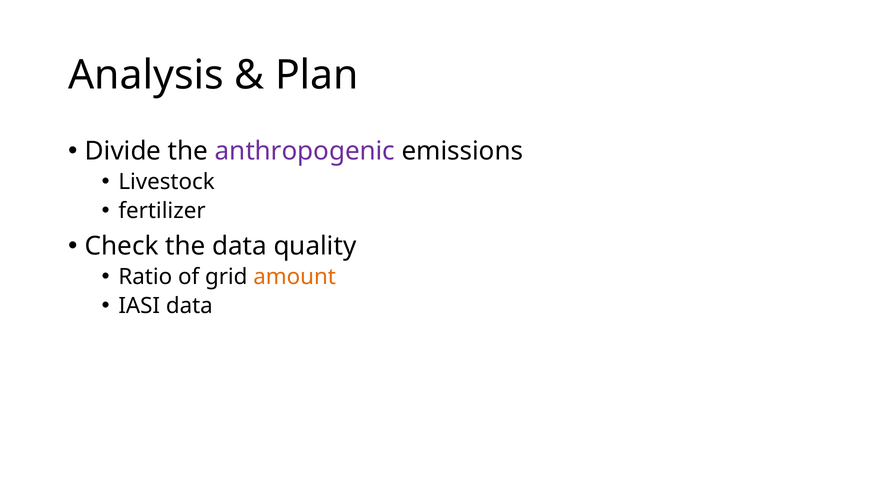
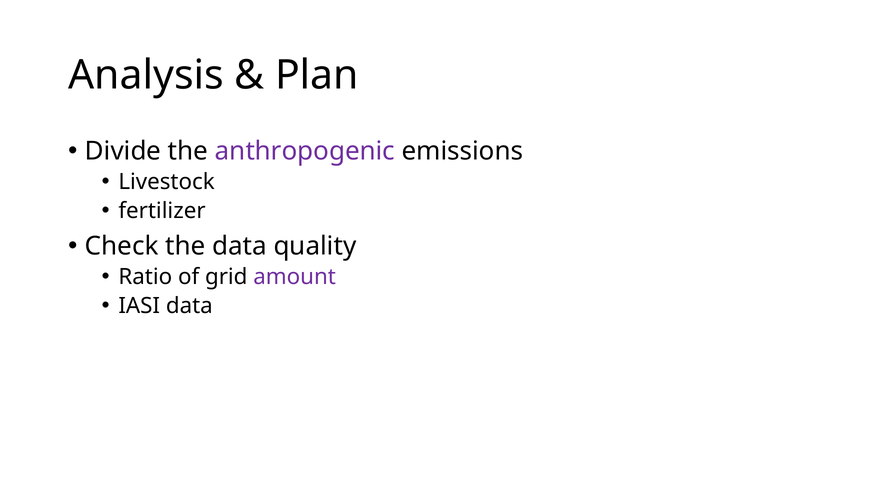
amount colour: orange -> purple (295, 277)
